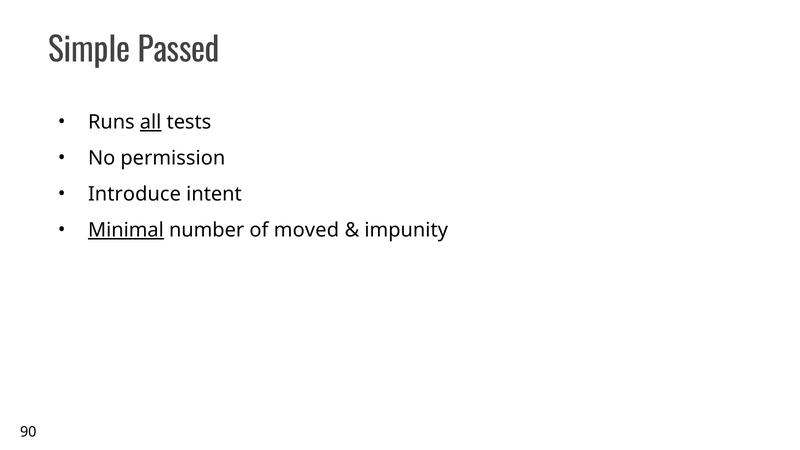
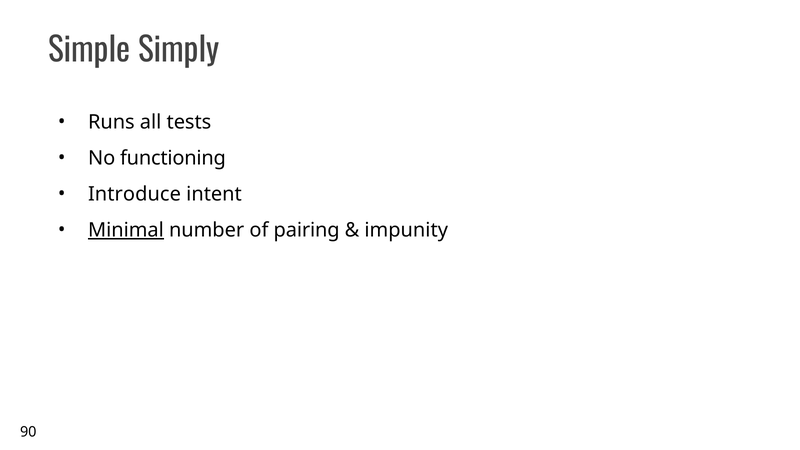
Passed: Passed -> Simply (179, 51)
all underline: present -> none (151, 122)
permission: permission -> functioning (173, 158)
moved: moved -> pairing (307, 230)
